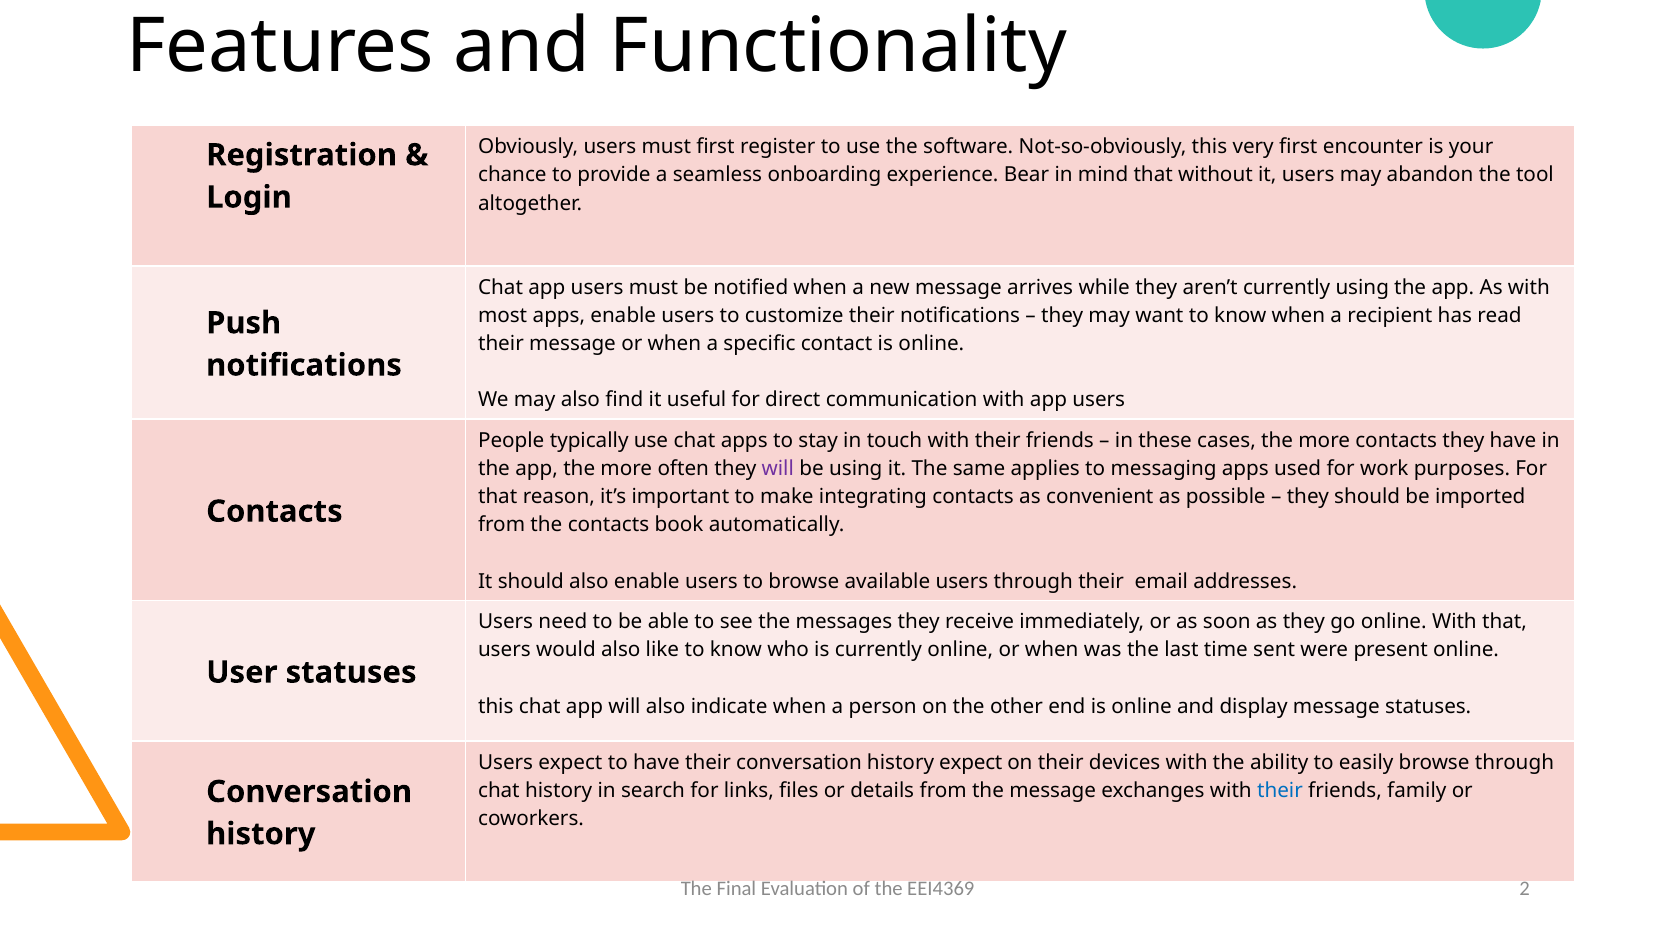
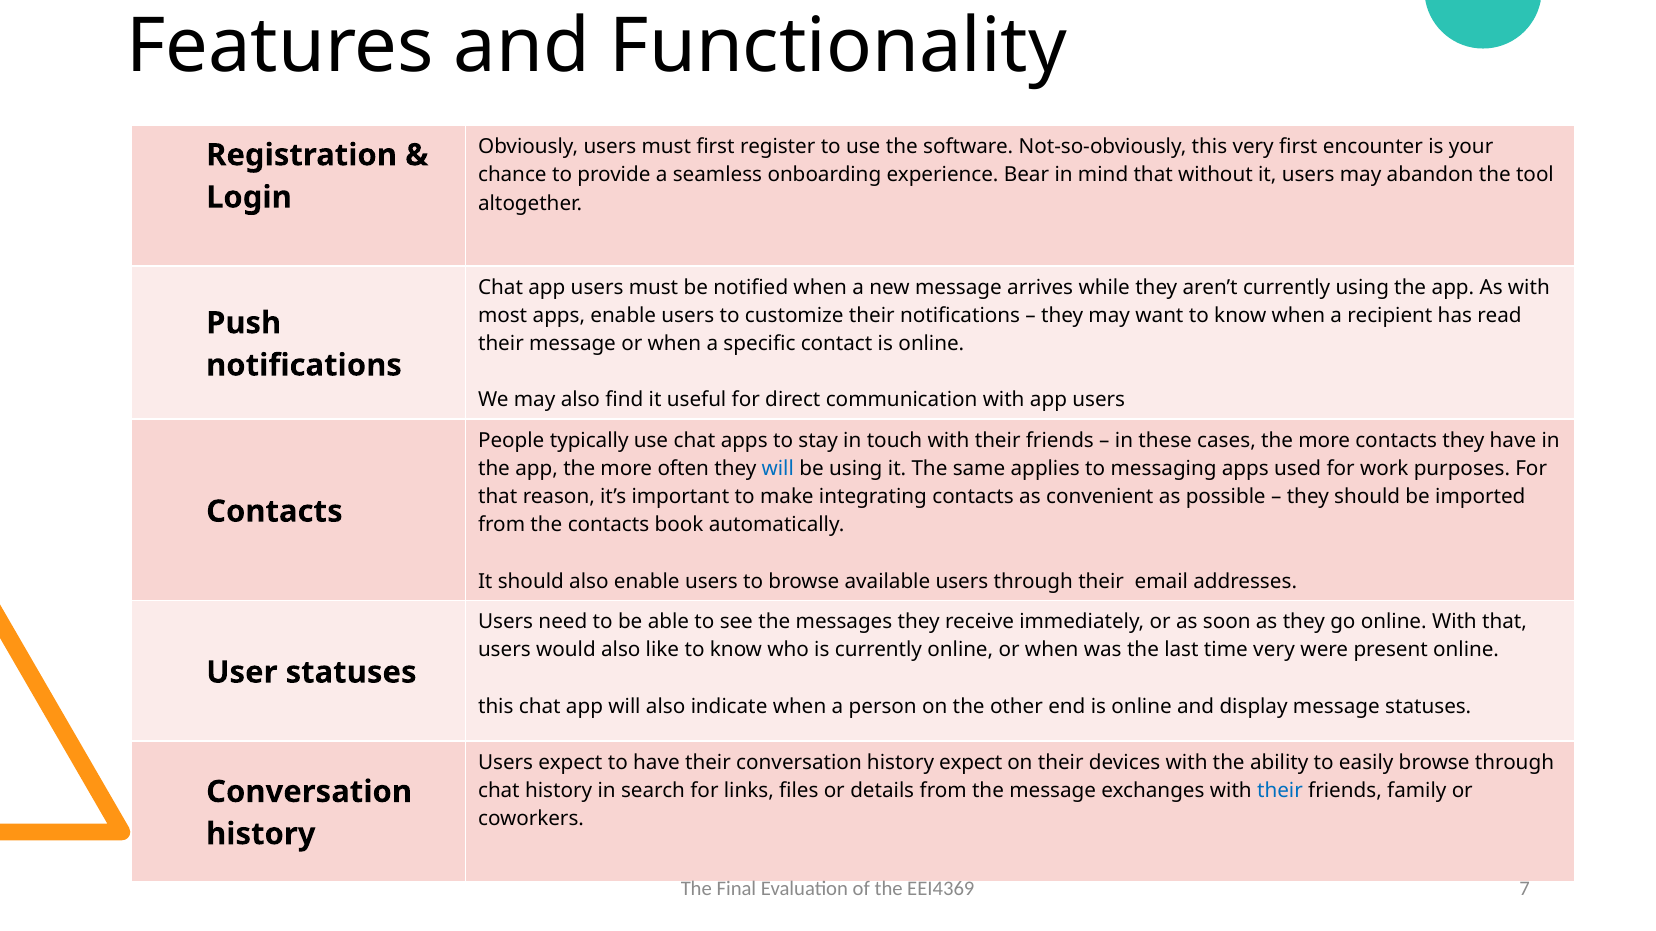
will colour: purple -> blue (778, 469)
time sent: sent -> very (1274, 650)
2: 2 -> 7 (1525, 889)
